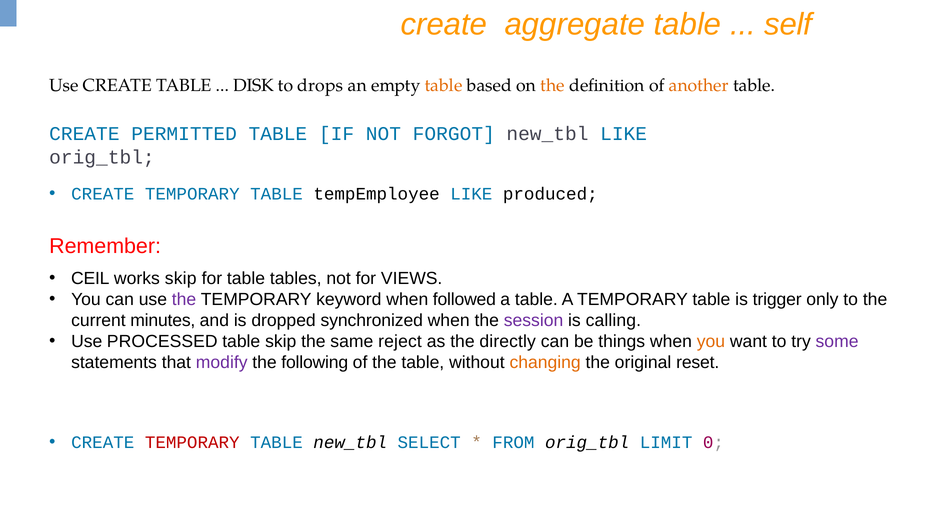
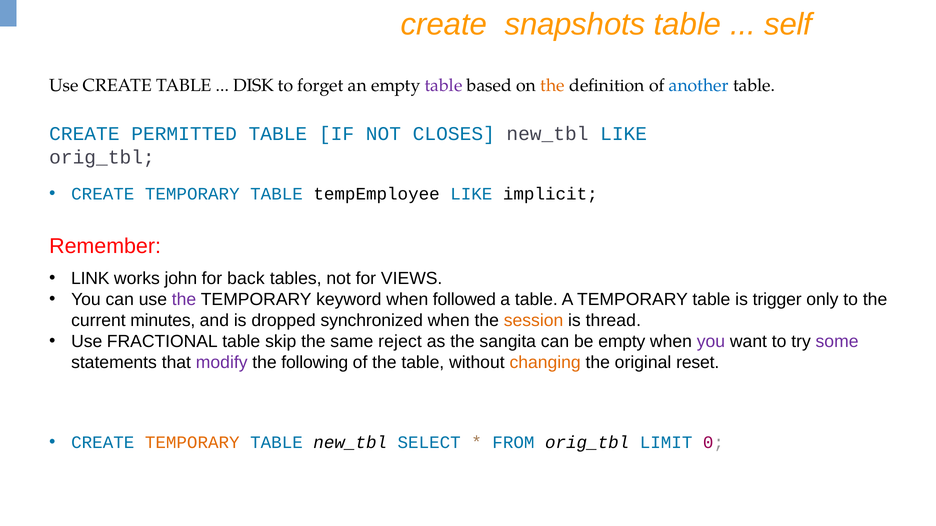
aggregate: aggregate -> snapshots (575, 24)
drops: drops -> forget (320, 86)
table colour: orange -> purple (444, 86)
another colour: orange -> blue (699, 86)
FORGOT: FORGOT -> CLOSES (454, 134)
produced: produced -> implicit (550, 194)
CEIL: CEIL -> LINK (90, 279)
works skip: skip -> john (181, 279)
for table: table -> back (246, 279)
session colour: purple -> orange (534, 321)
calling: calling -> thread (613, 321)
PROCESSED: PROCESSED -> FRACTIONAL (162, 342)
directly: directly -> sangita (508, 342)
be things: things -> empty (622, 342)
you colour: orange -> purple (711, 342)
TEMPORARY colour: red -> orange (192, 443)
